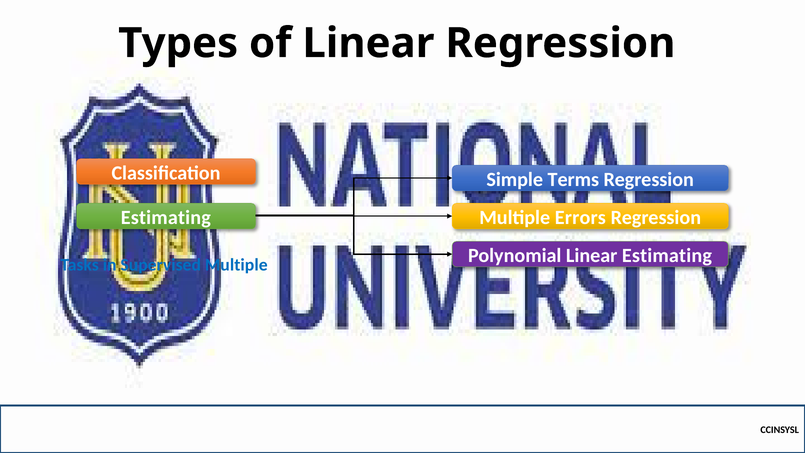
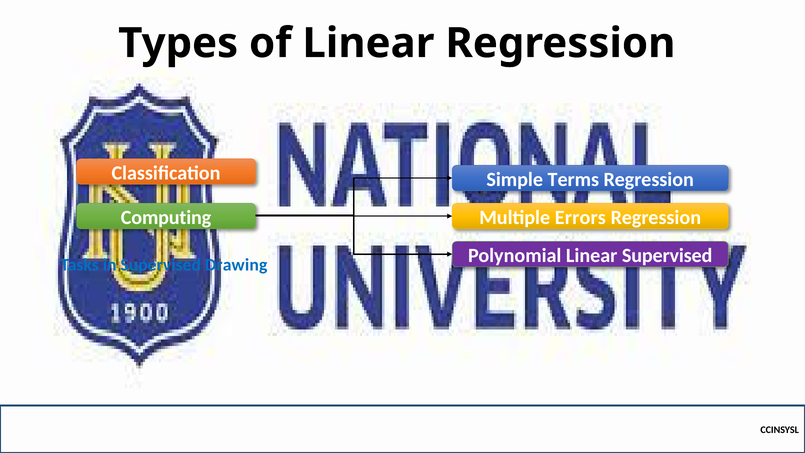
Estimating: Estimating -> Computing (166, 217)
Linear Estimating: Estimating -> Supervised (667, 255)
Supervised Multiple: Multiple -> Drawing (236, 265)
